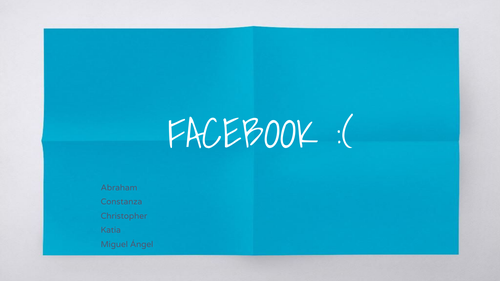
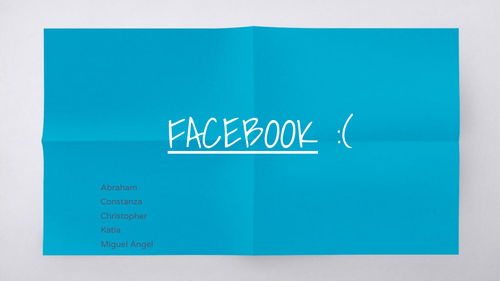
FACEBOOK underline: none -> present (243, 135)
